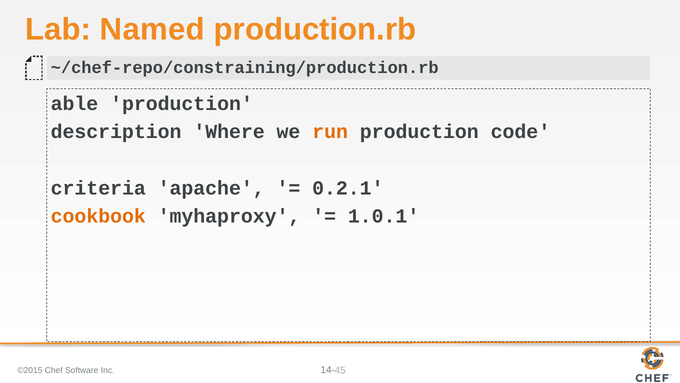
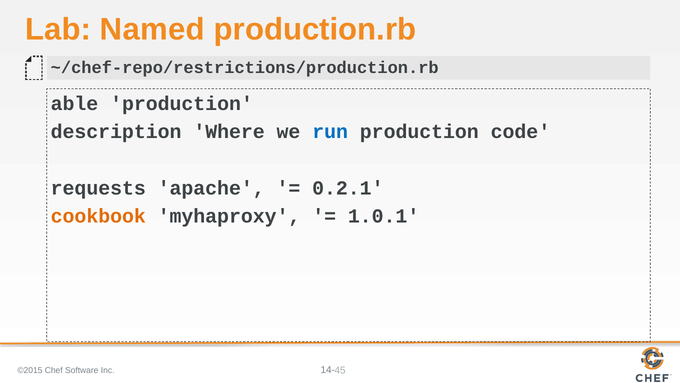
~/chef-repo/constraining/production.rb: ~/chef-repo/constraining/production.rb -> ~/chef-repo/restrictions/production.rb (245, 67)
run colour: orange -> blue (330, 132)
criteria: criteria -> requests (98, 188)
